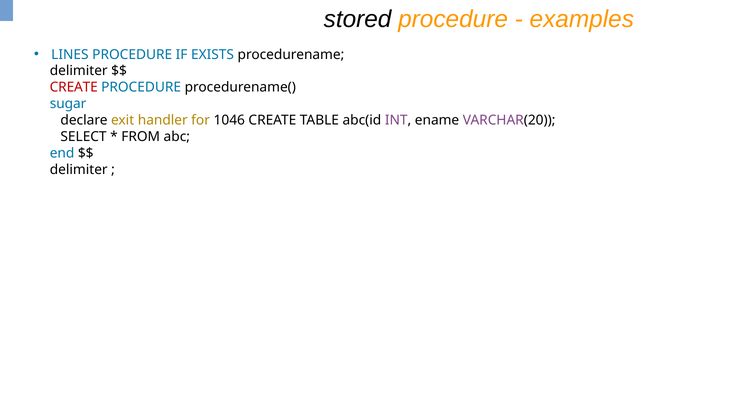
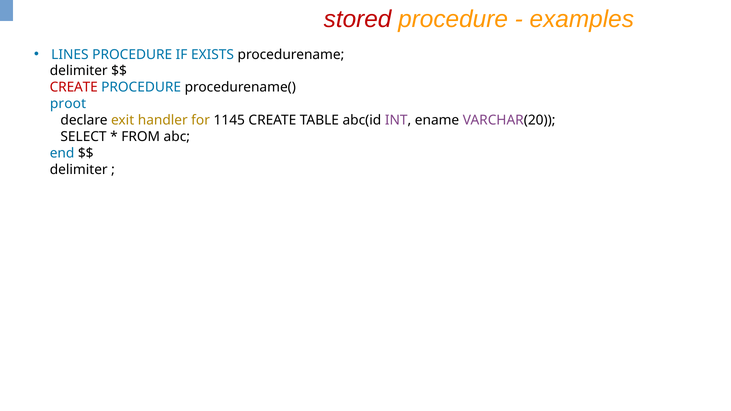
stored colour: black -> red (358, 19)
sugar: sugar -> proot (68, 104)
1046: 1046 -> 1145 (229, 120)
